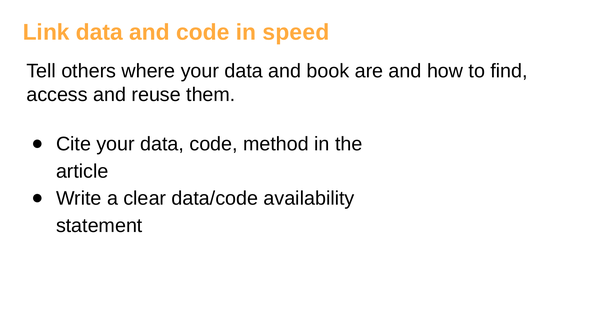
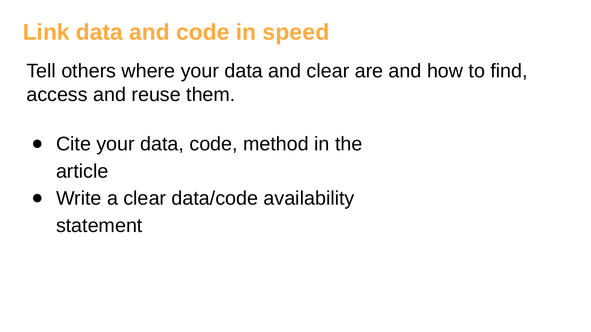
and book: book -> clear (328, 71)
